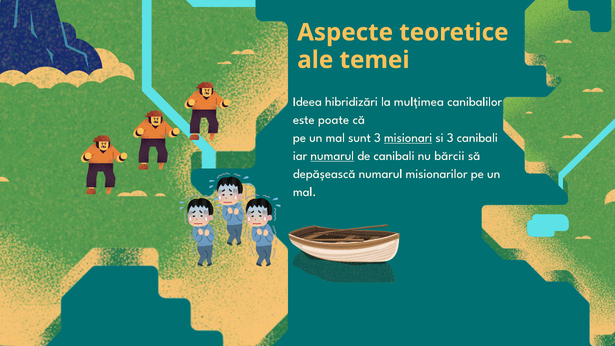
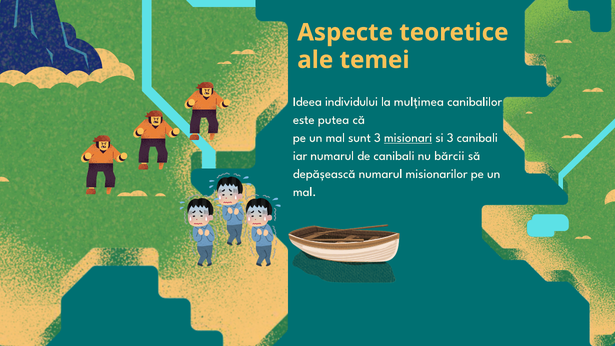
hibridizări: hibridizări -> individului (351, 102)
poate: poate -> putea (334, 120)
numarul underline: present -> none (332, 156)
